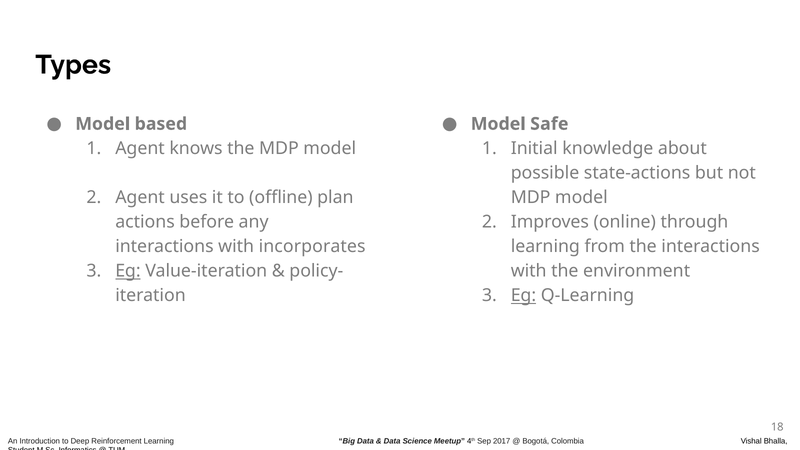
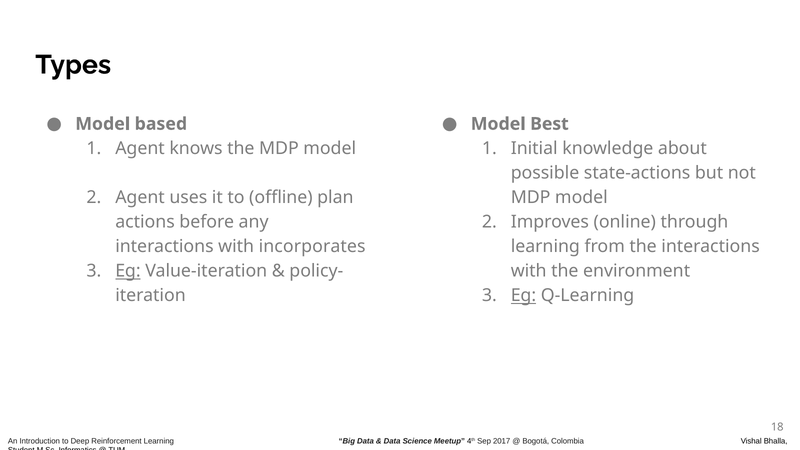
Safe: Safe -> Best (549, 124)
